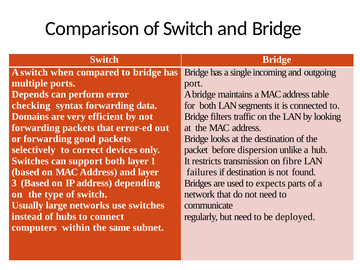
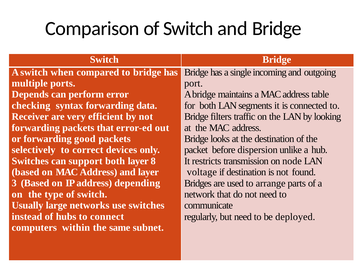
Domains: Domains -> Receiver (30, 117)
1: 1 -> 8 (153, 161)
fibre: fibre -> node (292, 161)
failures: failures -> voltage (202, 172)
expects: expects -> arrange (271, 183)
